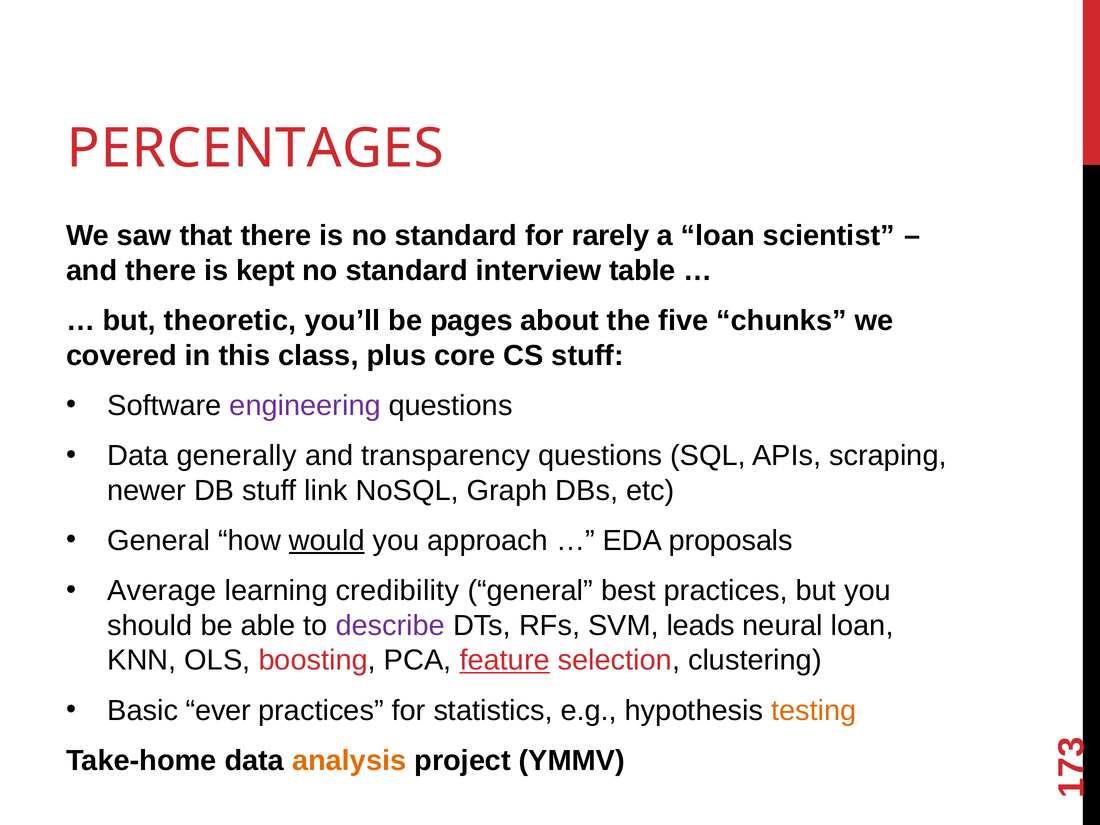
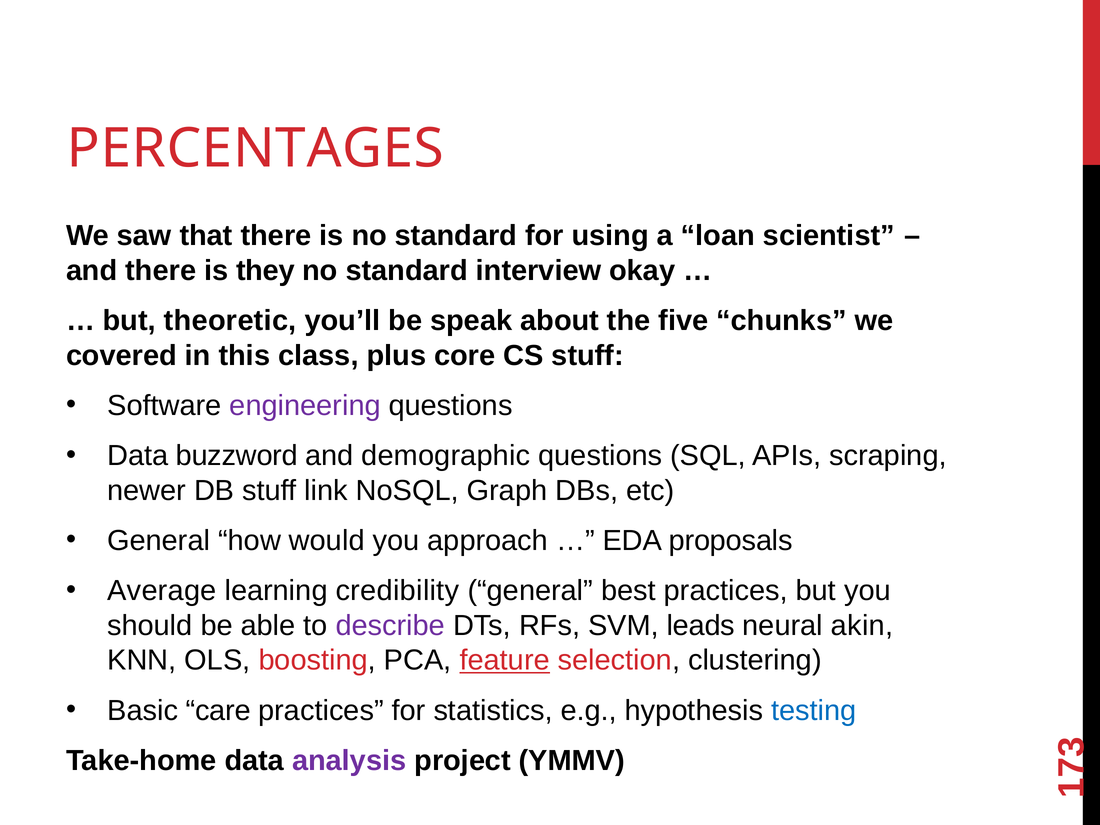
rarely: rarely -> using (610, 236)
kept: kept -> they (265, 271)
table: table -> okay (642, 271)
pages: pages -> speak (471, 321)
generally: generally -> buzzword (237, 456)
transparency: transparency -> demographic (446, 456)
would underline: present -> none (327, 541)
neural loan: loan -> akin (862, 626)
ever: ever -> care (218, 710)
testing colour: orange -> blue (814, 710)
analysis colour: orange -> purple (349, 761)
